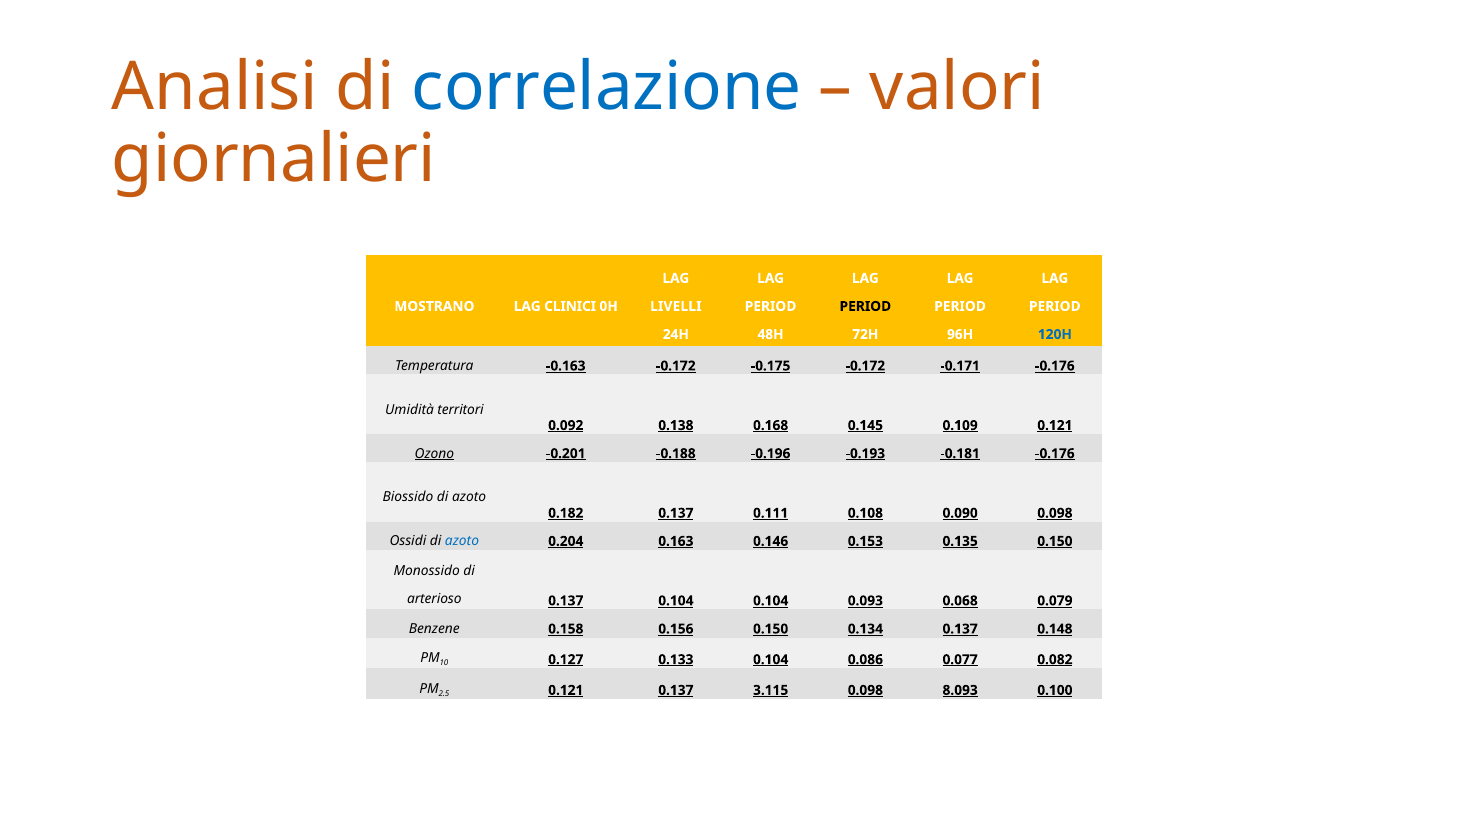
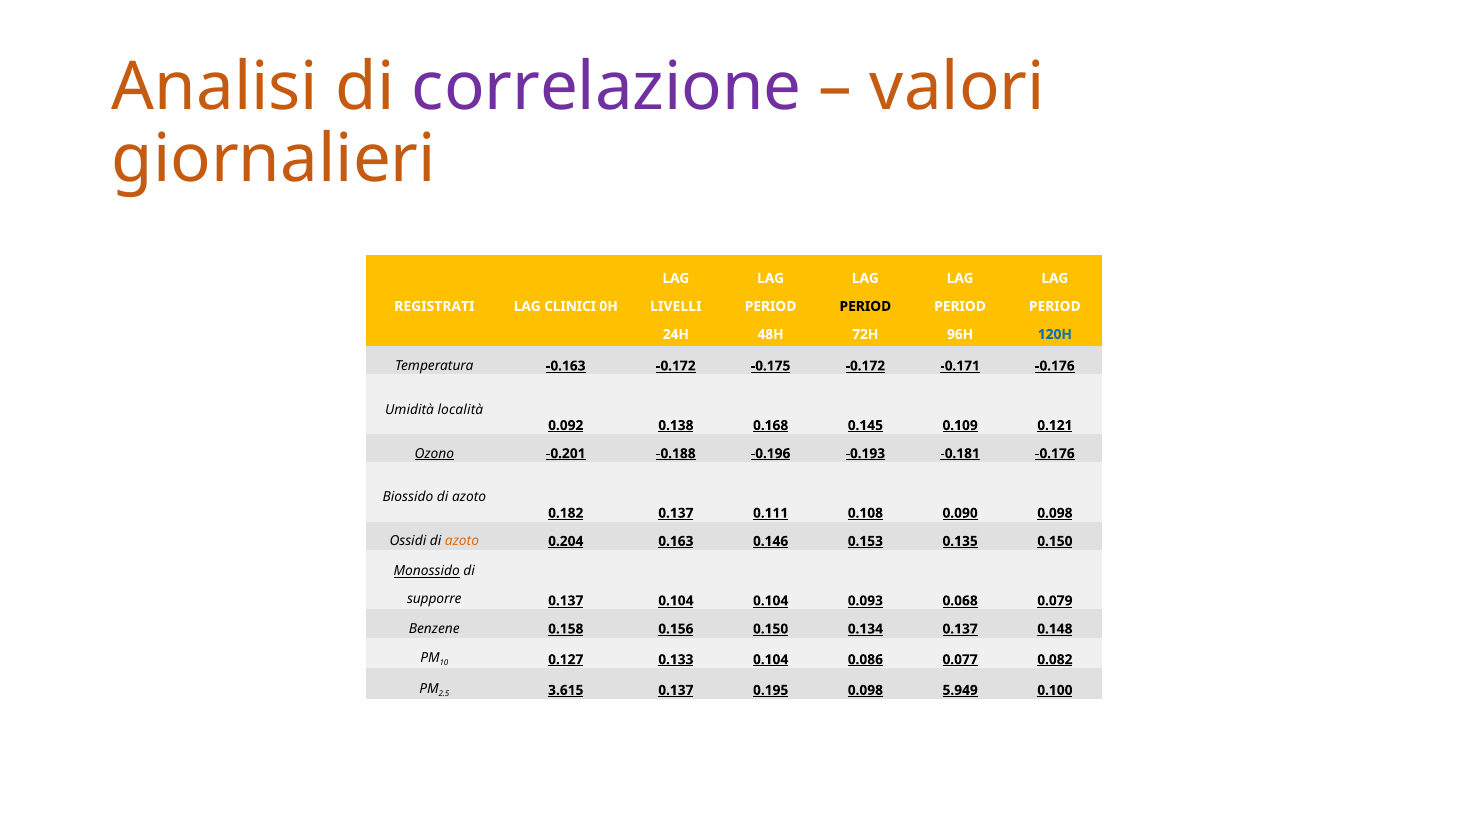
correlazione colour: blue -> purple (607, 87)
MOSTRANO: MOSTRANO -> REGISTRATI (434, 306)
territori: territori -> località (460, 410)
azoto colour: blue -> orange (462, 541)
Monossido underline: none -> present (427, 571)
arterioso: arterioso -> supporre (434, 599)
0.121: 0.121 -> 3.615 (566, 690)
3.115: 3.115 -> 0.195 (771, 690)
8.093: 8.093 -> 5.949 (960, 690)
